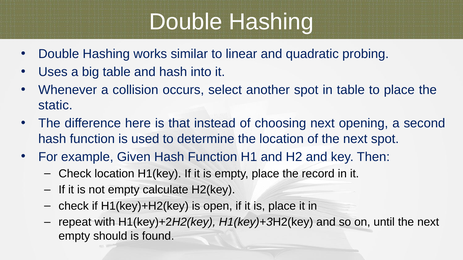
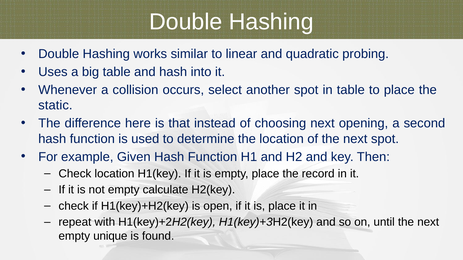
should: should -> unique (110, 236)
